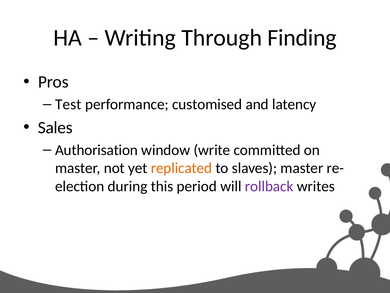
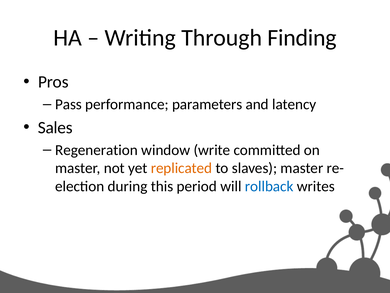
Test: Test -> Pass (68, 104)
customised: customised -> parameters (207, 104)
Authorisation: Authorisation -> Regeneration (96, 150)
rollback colour: purple -> blue (269, 186)
